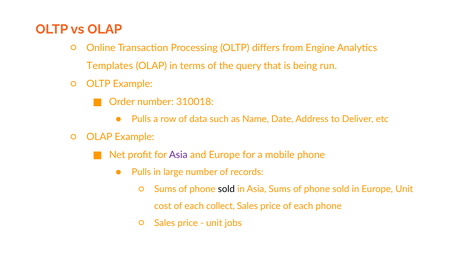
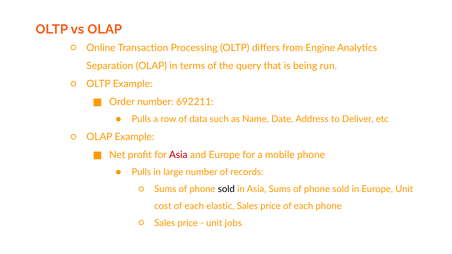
Templates: Templates -> Separation (110, 66)
310018: 310018 -> 692211 (195, 102)
Asia colour: purple -> red (178, 155)
collect: collect -> elastic (220, 206)
